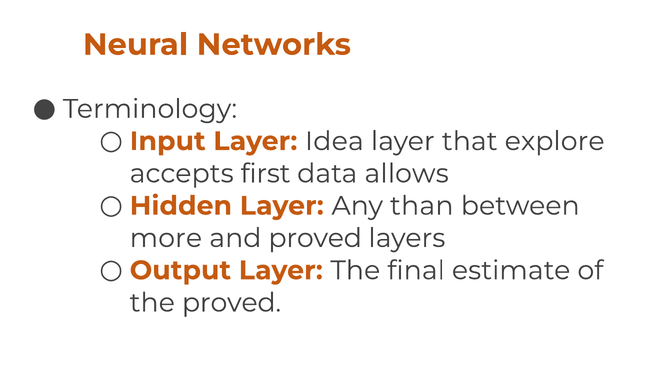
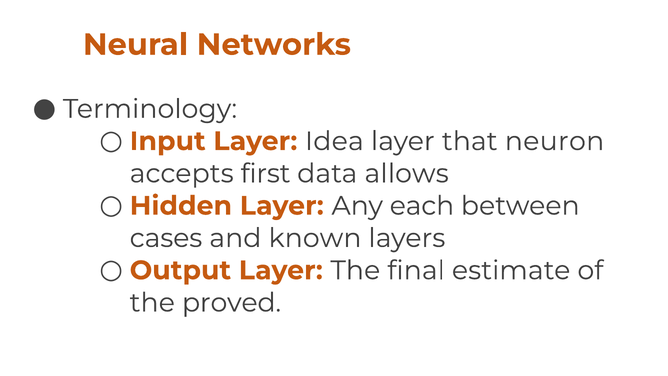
explore: explore -> neuron (554, 141)
than: than -> each (422, 206)
more: more -> cases (166, 238)
and proved: proved -> known (315, 238)
